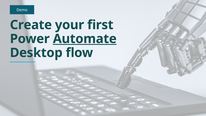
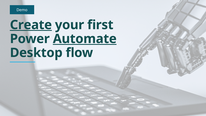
Create underline: none -> present (31, 25)
